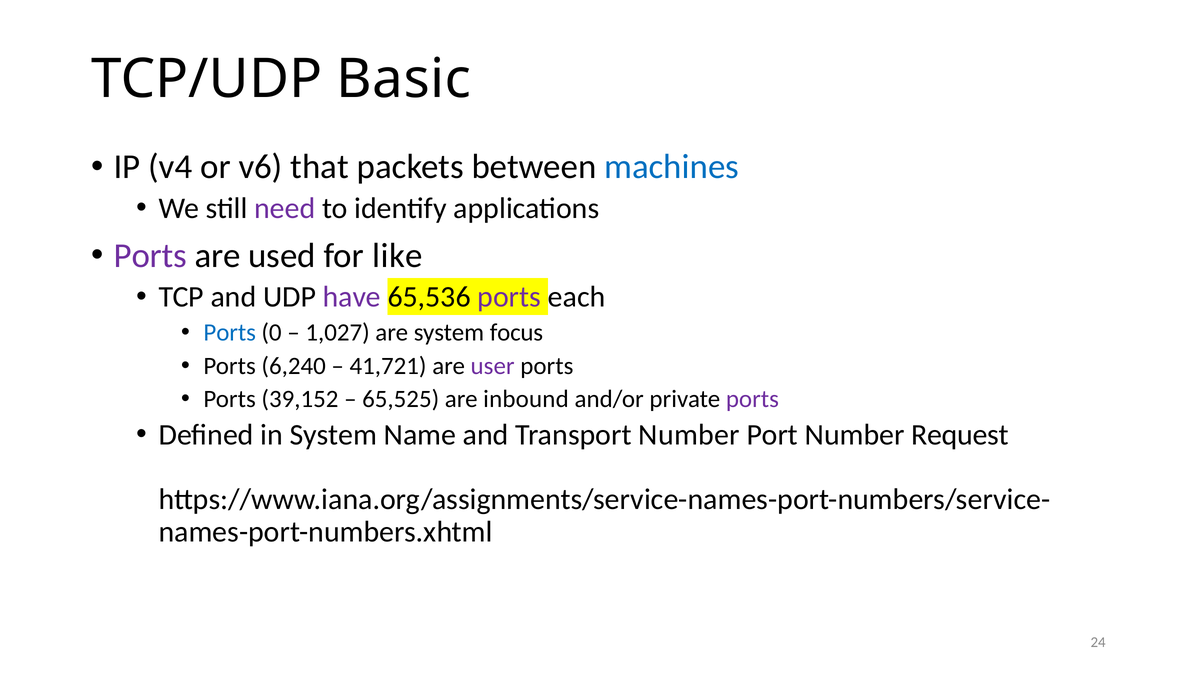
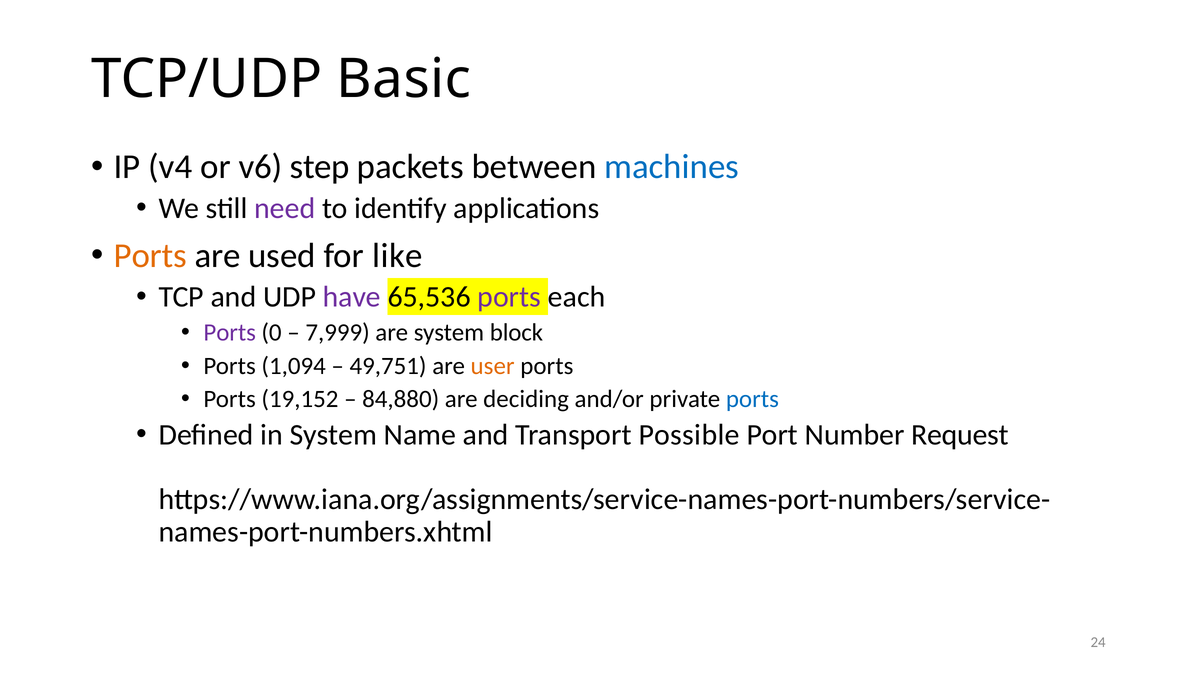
that: that -> step (320, 167)
Ports colour: purple -> orange (150, 256)
Ports colour: blue -> purple (230, 333)
1,027: 1,027 -> 7,999 (338, 333)
focus: focus -> block (516, 333)
6,240: 6,240 -> 1,094 (294, 366)
41,721: 41,721 -> 49,751 (388, 366)
user colour: purple -> orange (493, 366)
39,152: 39,152 -> 19,152 (300, 399)
65,525: 65,525 -> 84,880 (401, 399)
inbound: inbound -> deciding (526, 399)
ports colour: purple -> blue (752, 399)
Transport Number: Number -> Possible (689, 435)
